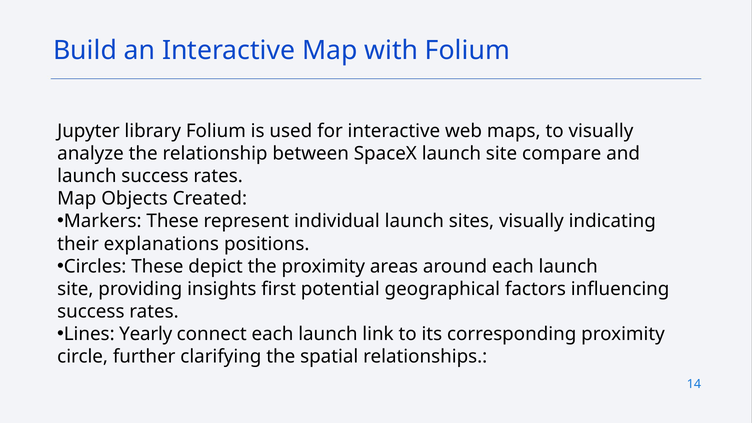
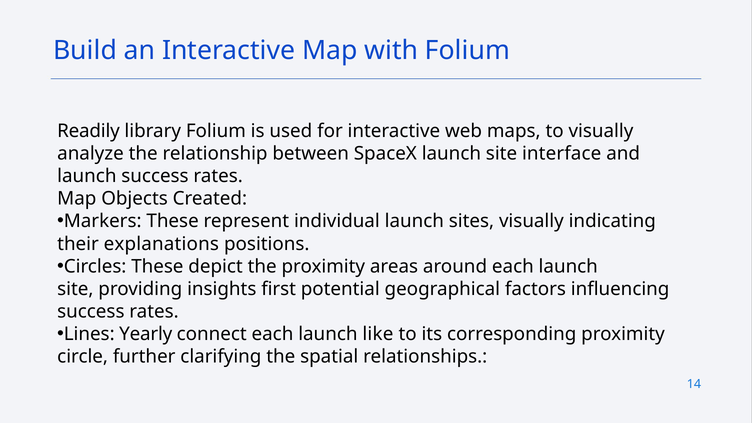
Jupyter: Jupyter -> Readily (88, 131)
compare: compare -> interface (562, 154)
link: link -> like (378, 334)
